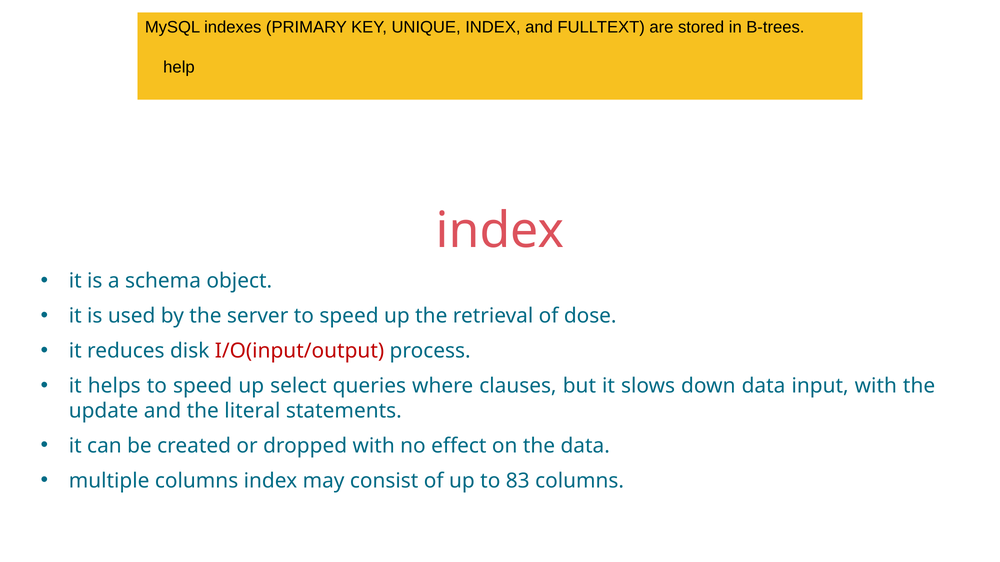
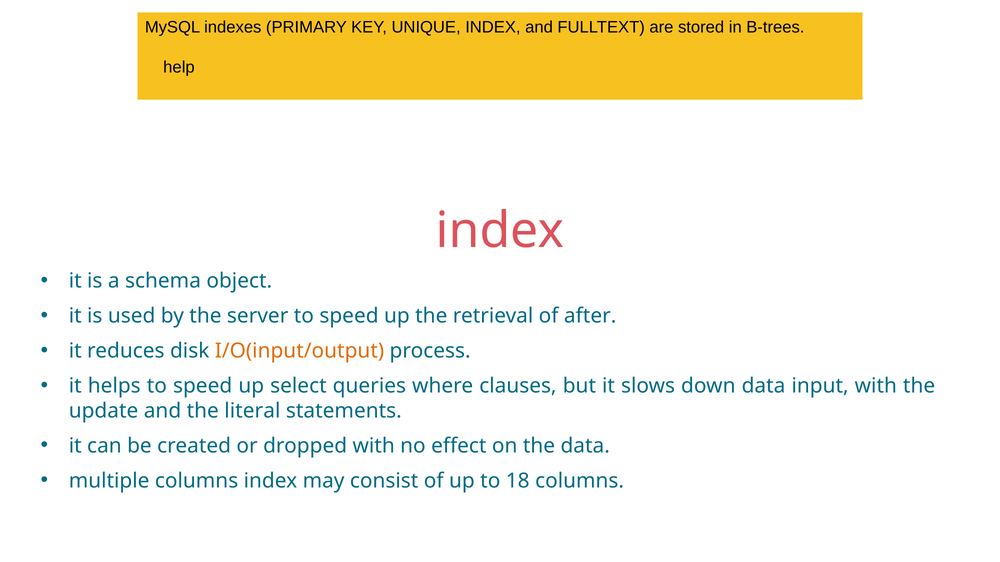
dose: dose -> after (590, 316)
I/O(input/output colour: red -> orange (299, 351)
83: 83 -> 18 (518, 481)
